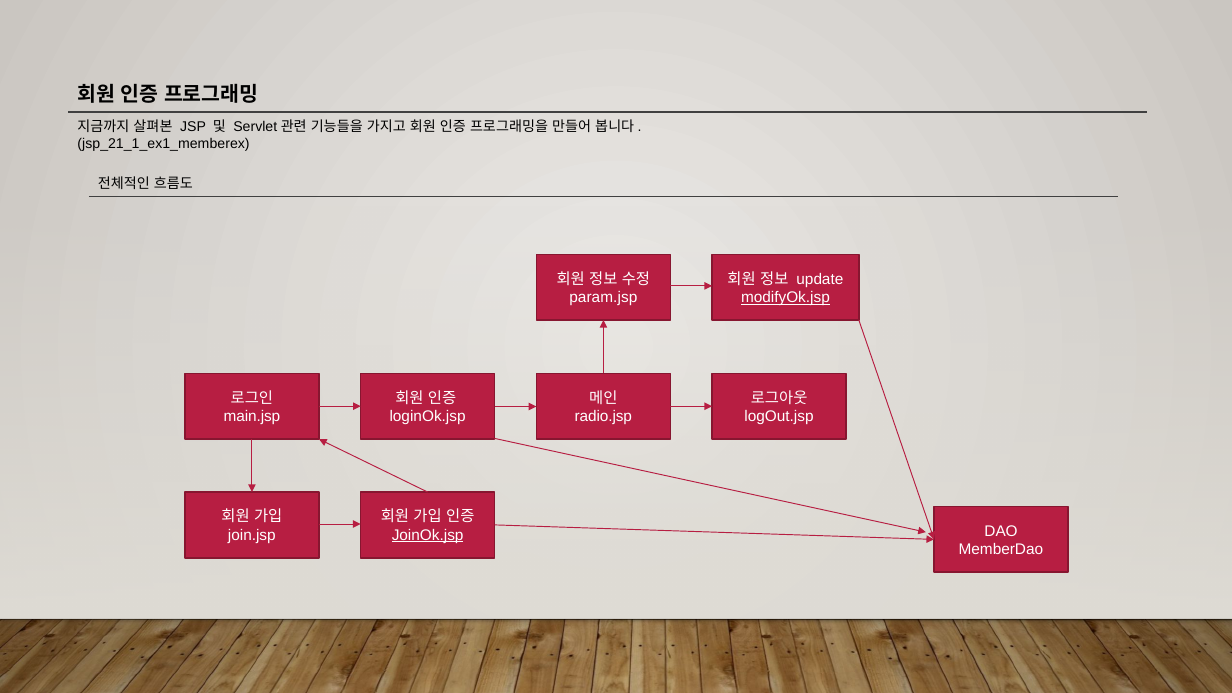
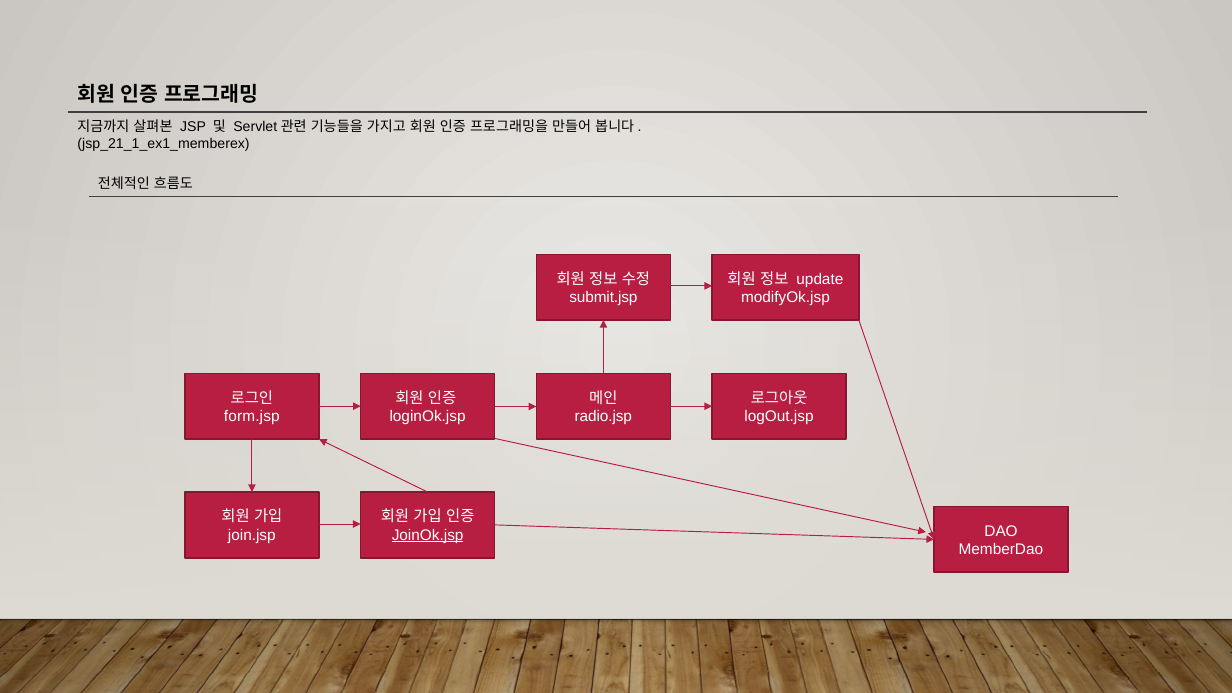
param.jsp: param.jsp -> submit.jsp (603, 297)
modifyOk.jsp underline: present -> none (785, 297)
main.jsp: main.jsp -> form.jsp (252, 417)
